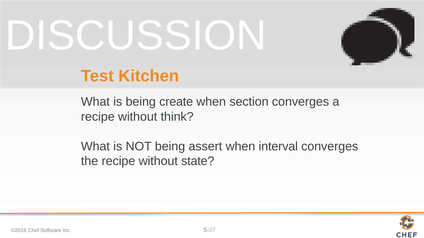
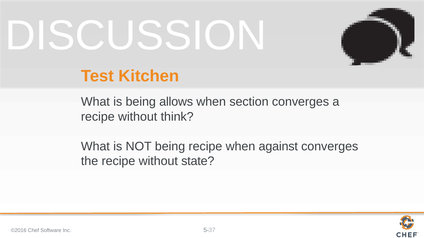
create: create -> allows (176, 102)
being assert: assert -> recipe (205, 147)
interval: interval -> against (278, 147)
